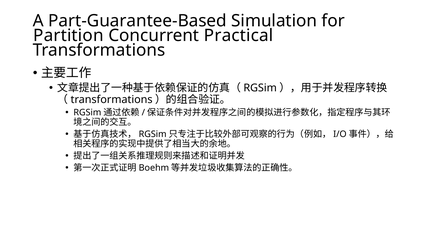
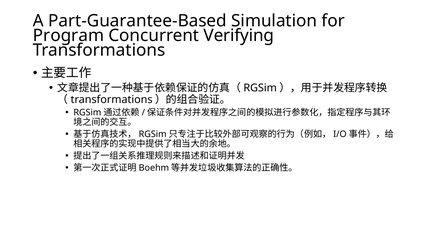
Partition: Partition -> Program (68, 35)
Practical: Practical -> Verifying (239, 35)
